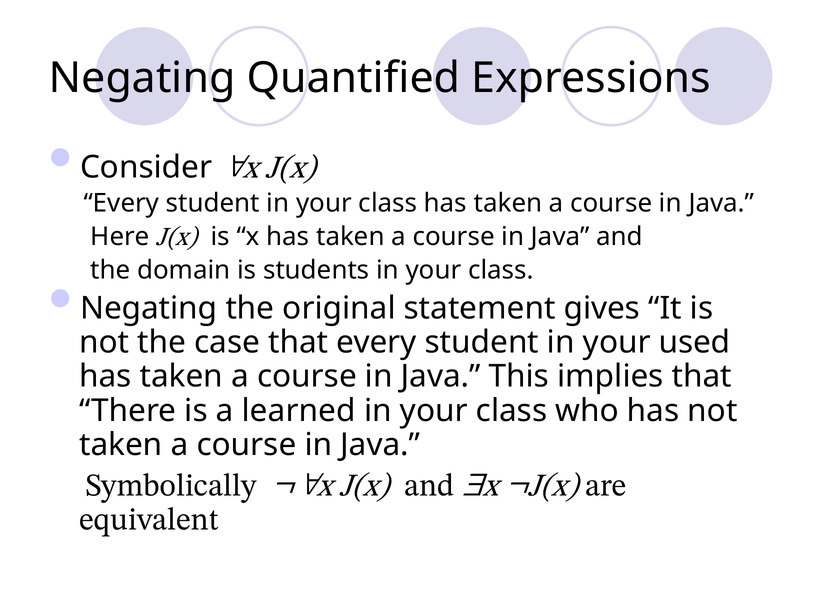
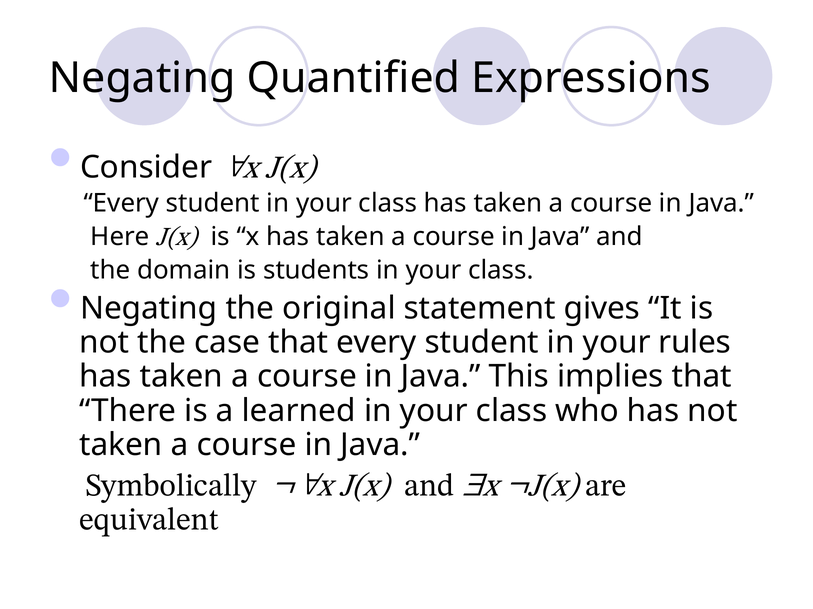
used: used -> rules (695, 343)
